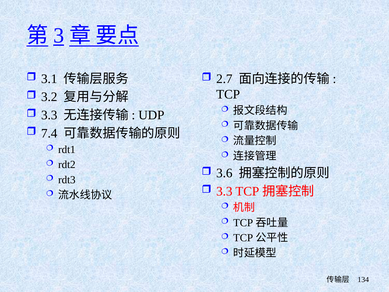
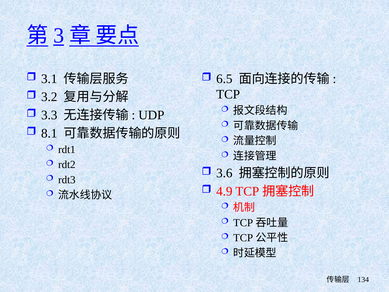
2.7: 2.7 -> 6.5 (224, 79)
7.4: 7.4 -> 8.1 (49, 133)
3.3: 3.3 -> 4.9 (224, 191)
